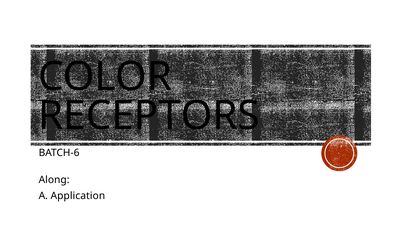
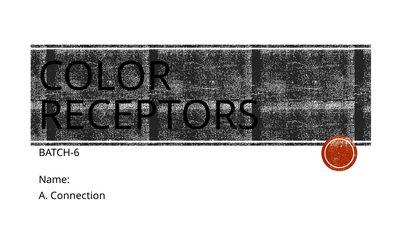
Along: Along -> Name (54, 180)
Application: Application -> Connection (78, 196)
